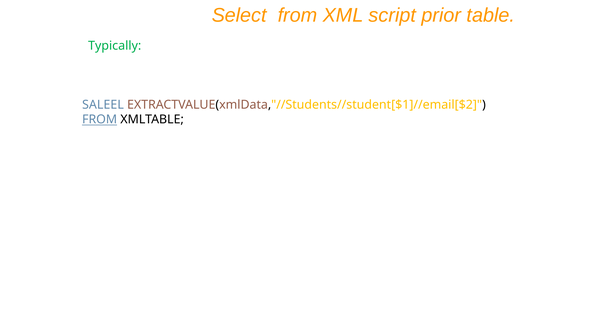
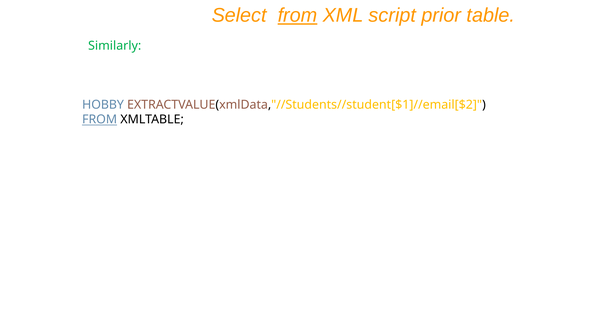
from underline: none -> present (297, 15)
Typically: Typically -> Similarly (115, 46)
SALEEL: SALEEL -> HOBBY (103, 105)
